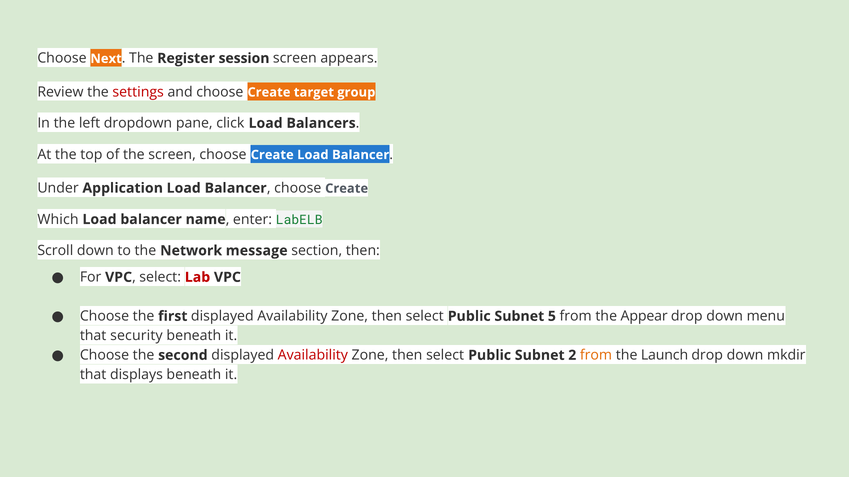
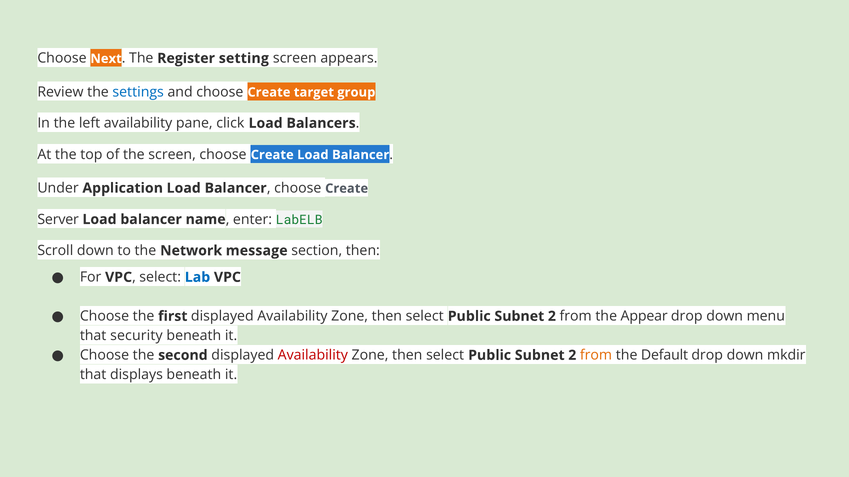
session: session -> setting (244, 58)
settings colour: red -> blue (138, 92)
left dropdown: dropdown -> availability (138, 123)
Which: Which -> Server (58, 220)
Lab colour: red -> blue (197, 278)
5: 5 -> 2 (552, 317)
Launch: Launch -> Default (665, 356)
